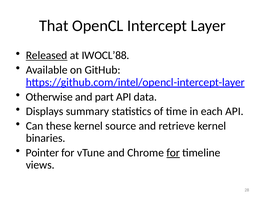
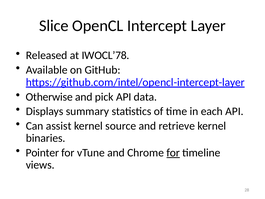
That: That -> Slice (54, 26)
Released underline: present -> none (47, 55)
IWOCL’88: IWOCL’88 -> IWOCL’78 (106, 55)
part: part -> pick (104, 97)
these: these -> assist (59, 126)
